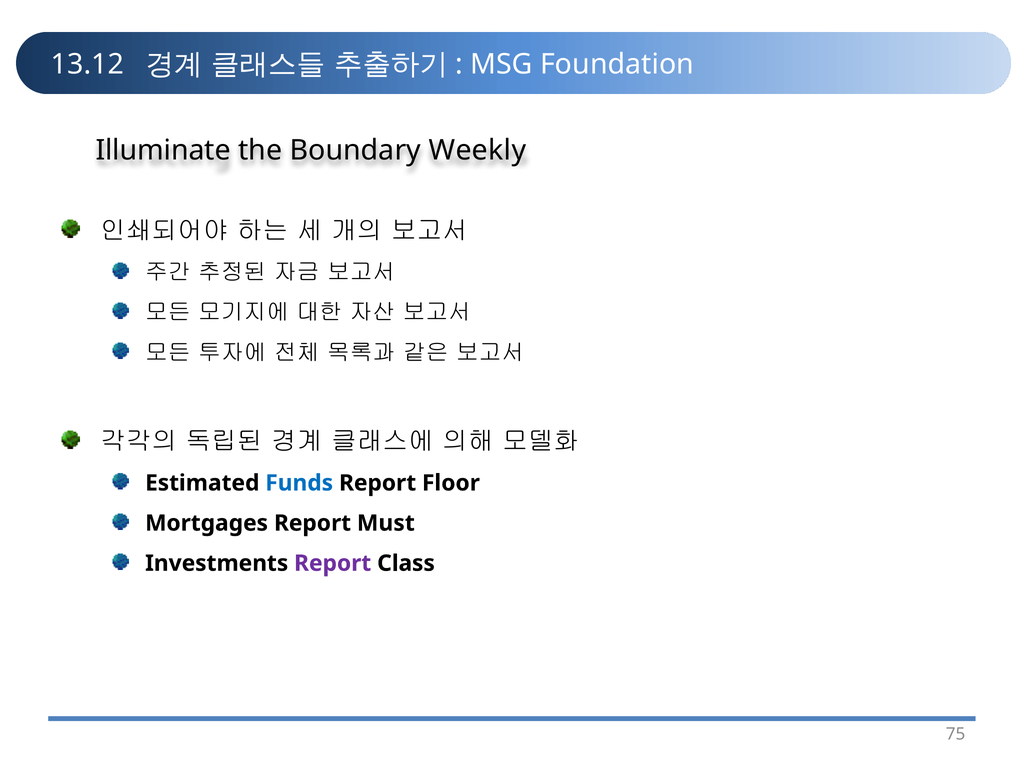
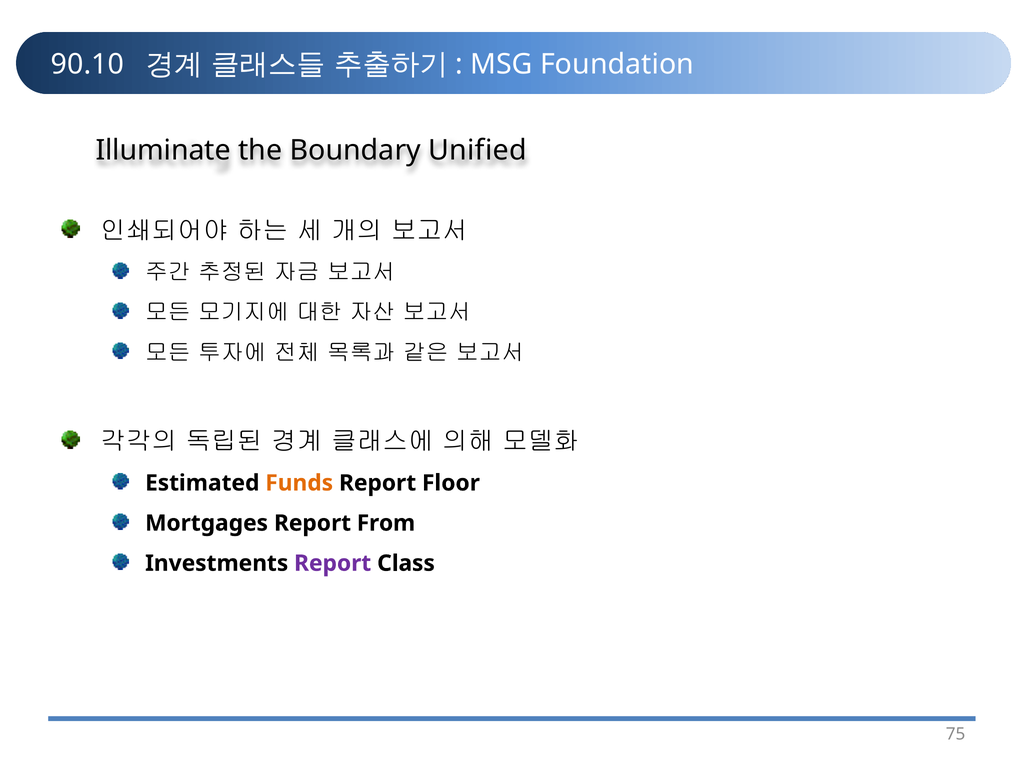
13.12: 13.12 -> 90.10 (87, 64)
Weekly: Weekly -> Unified (477, 151)
Funds colour: blue -> orange (299, 483)
Must: Must -> From (386, 523)
